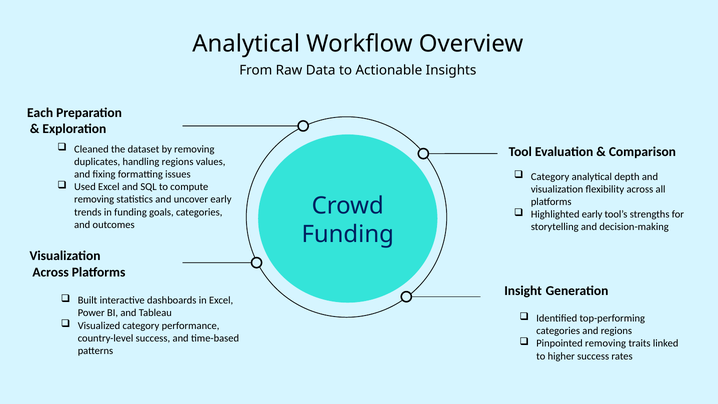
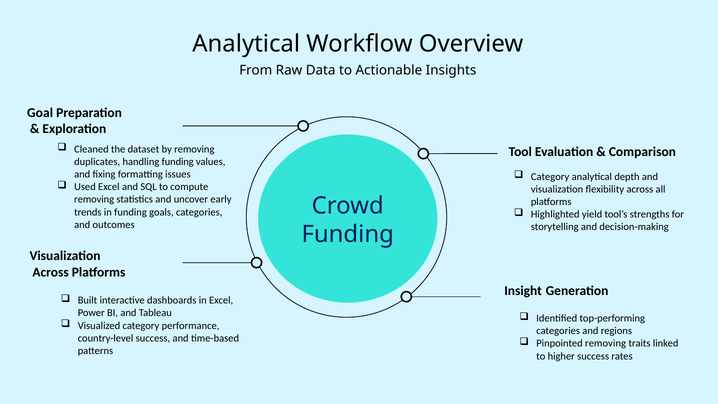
Each: Each -> Goal (40, 113)
handling regions: regions -> funding (178, 162)
Highlighted early: early -> yield (592, 214)
